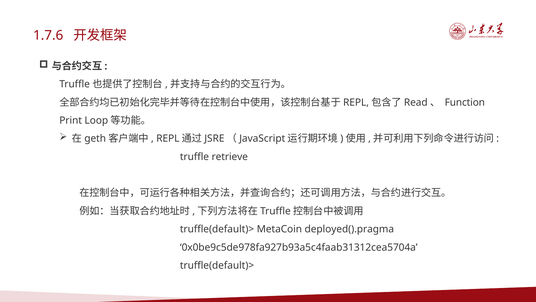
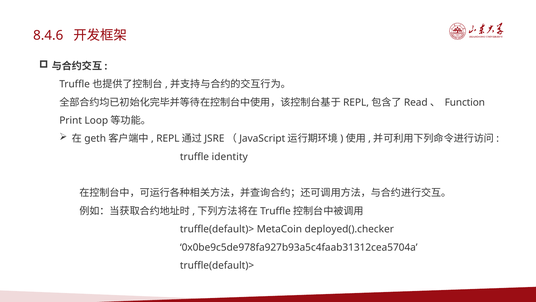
1.7.6: 1.7.6 -> 8.4.6 (48, 35)
retrieve: retrieve -> identity (230, 157)
deployed().pragma: deployed().pragma -> deployed().checker (349, 229)
